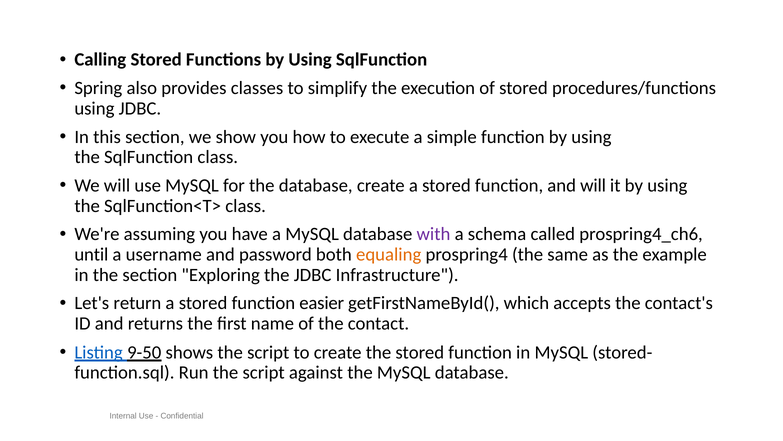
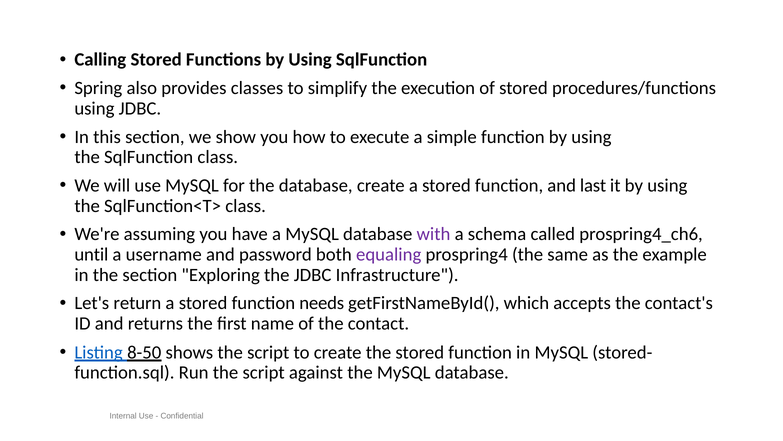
and will: will -> last (593, 185)
equaling colour: orange -> purple (389, 254)
easier: easier -> needs (322, 303)
9-50: 9-50 -> 8-50 (144, 352)
